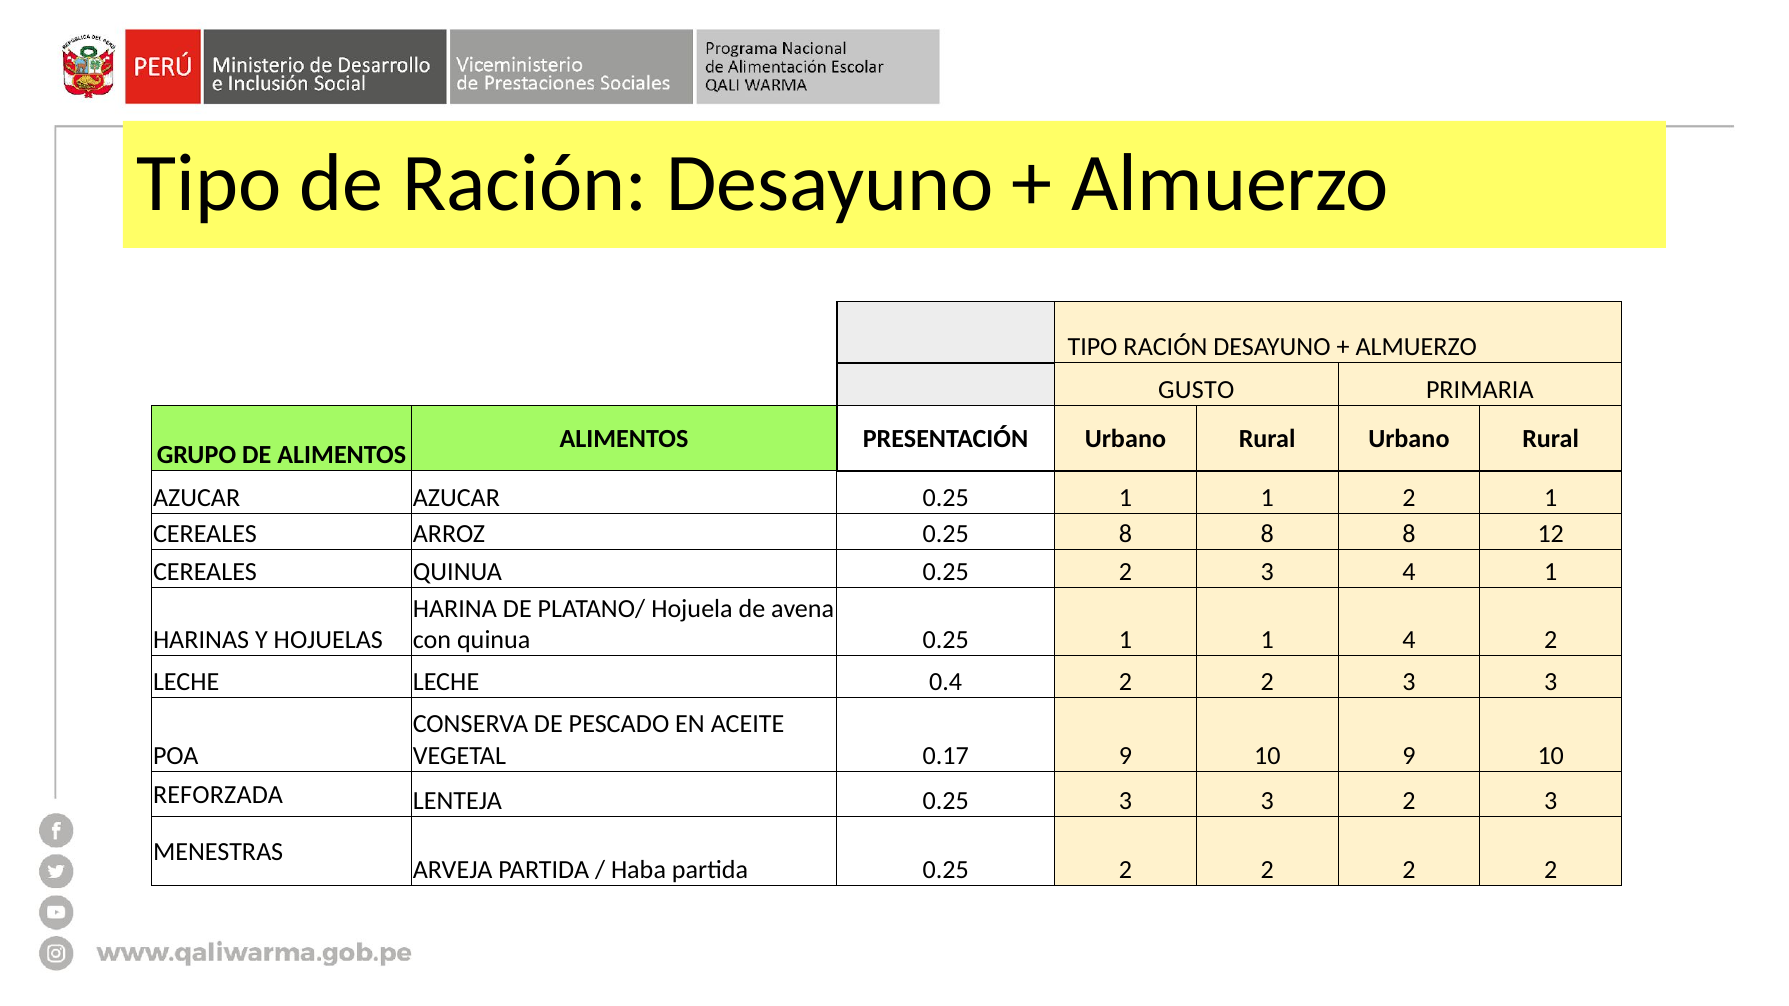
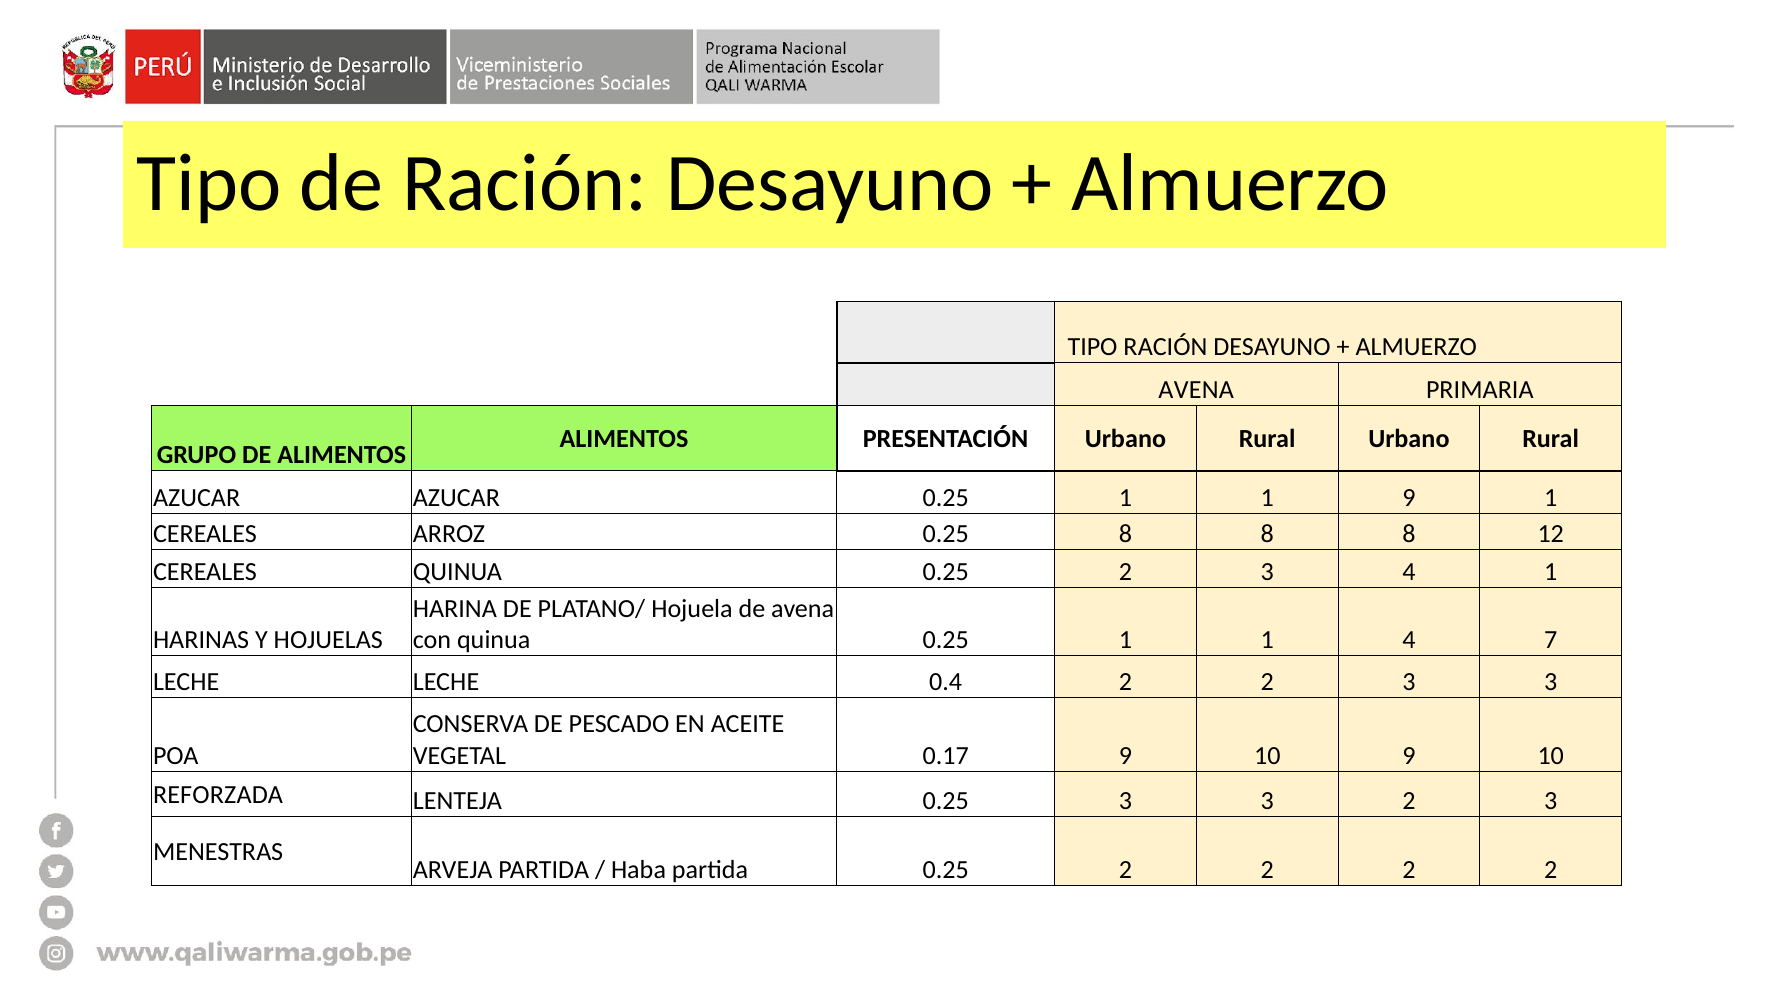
GUSTO: GUSTO -> AVENA (1196, 390)
1 2: 2 -> 9 (1409, 498)
4 2: 2 -> 7 (1551, 640)
